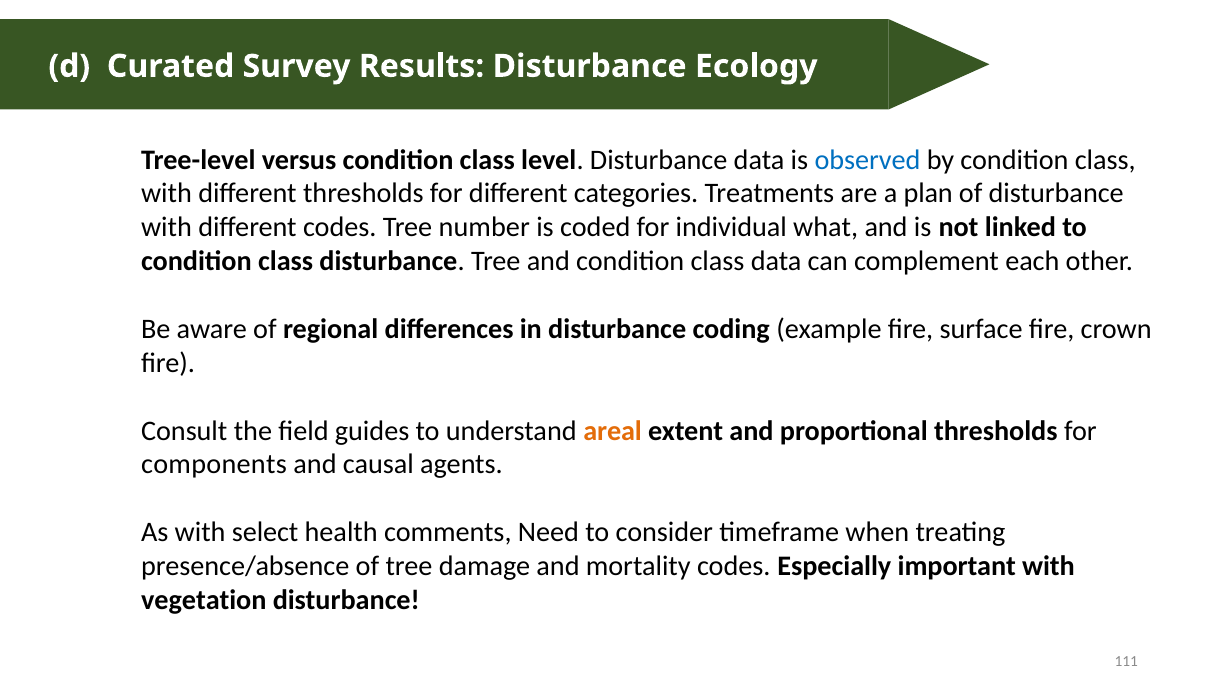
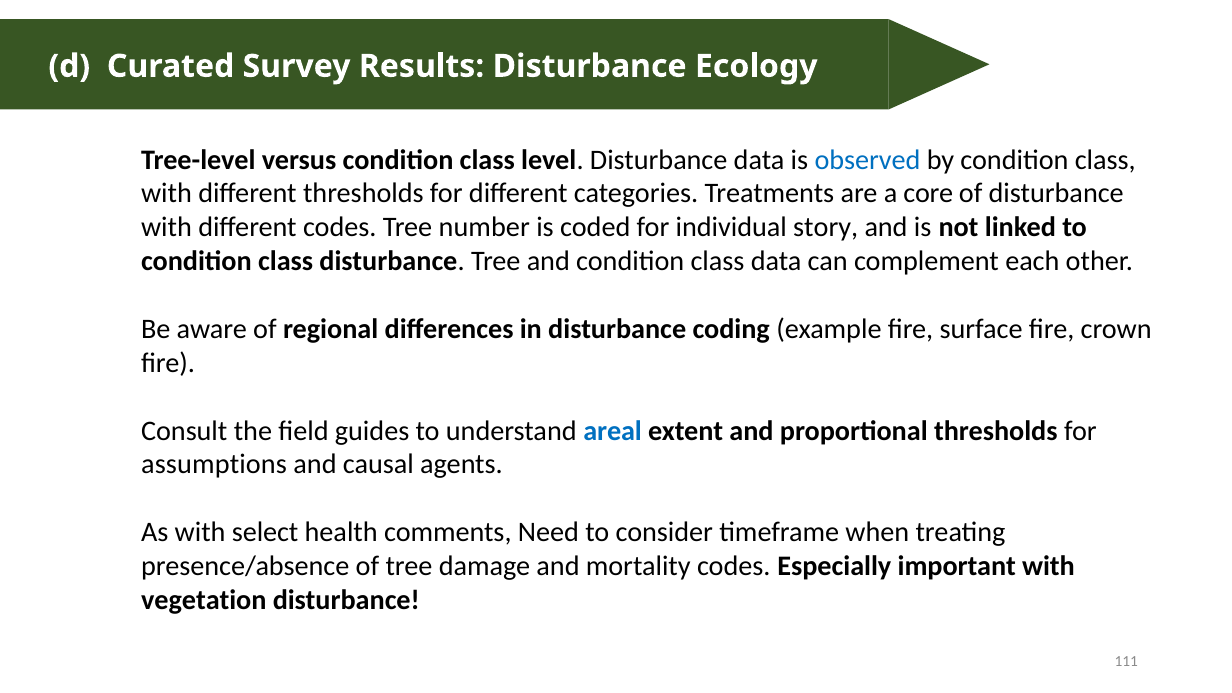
plan: plan -> core (928, 194)
what: what -> story (826, 228)
areal colour: orange -> blue (613, 431)
components: components -> assumptions (214, 465)
